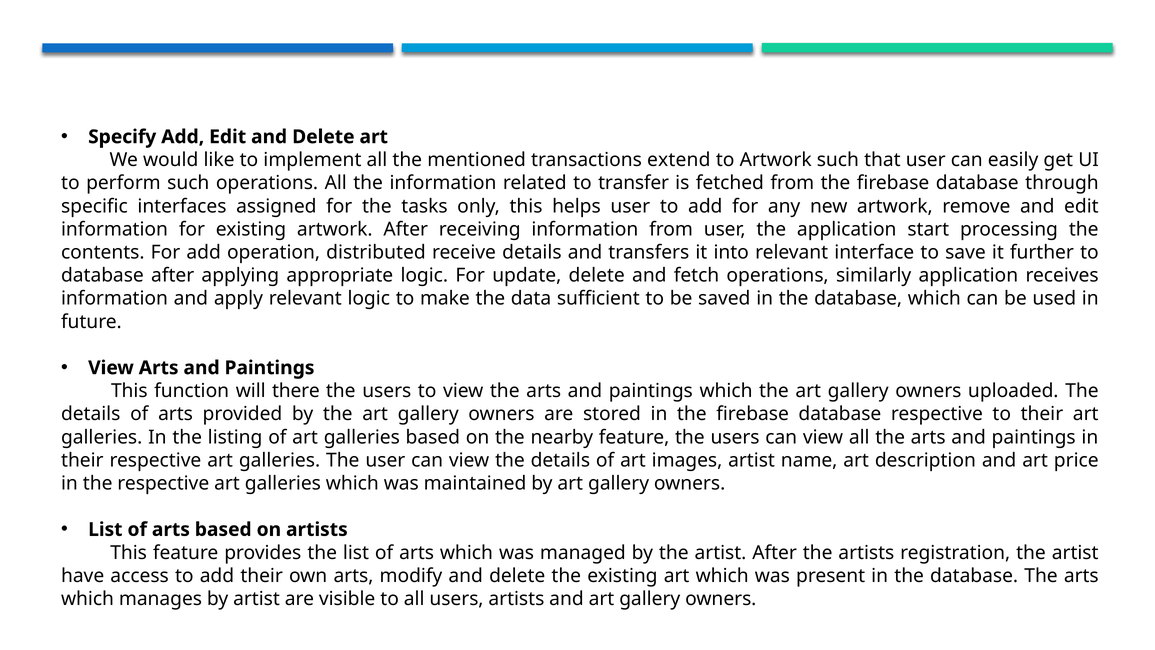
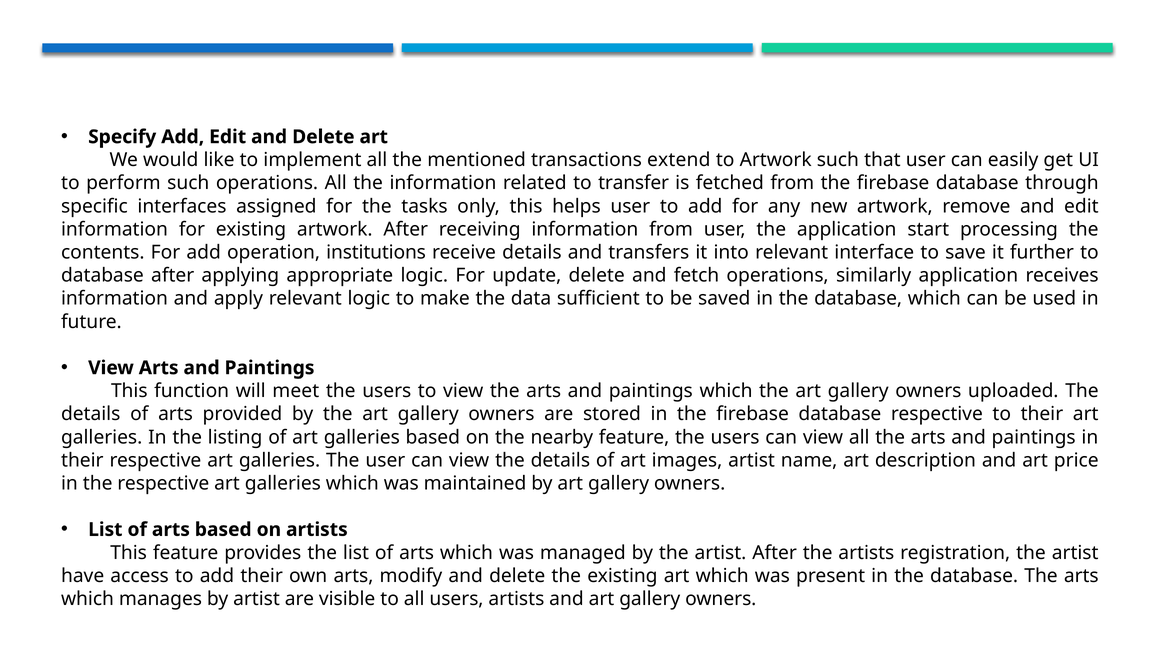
distributed: distributed -> institutions (376, 252)
there: there -> meet (296, 391)
